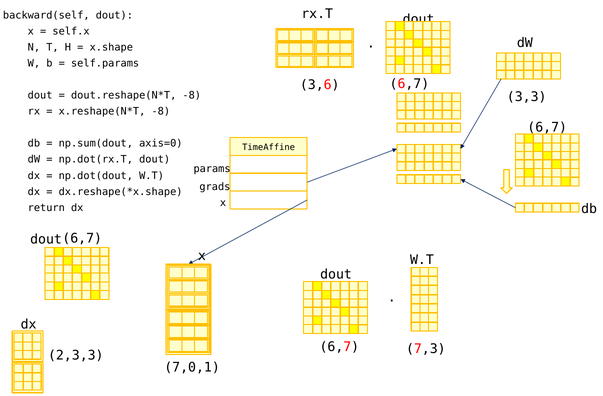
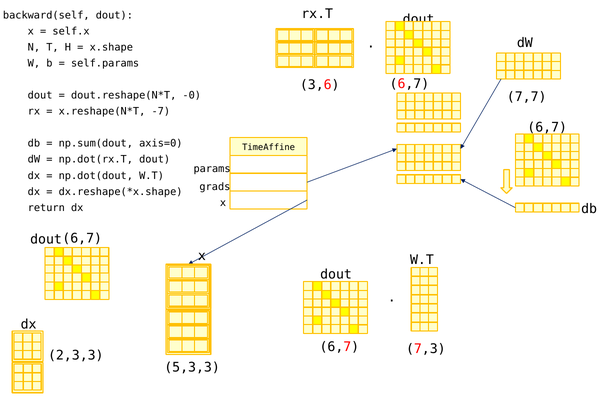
-8: -8 -> -0 (192, 96)
3,3: 3,3 -> 7,7 (527, 97)
-8: -8 -> -7 (161, 112)
7,0,1: 7,0,1 -> 5,3,3 (192, 368)
